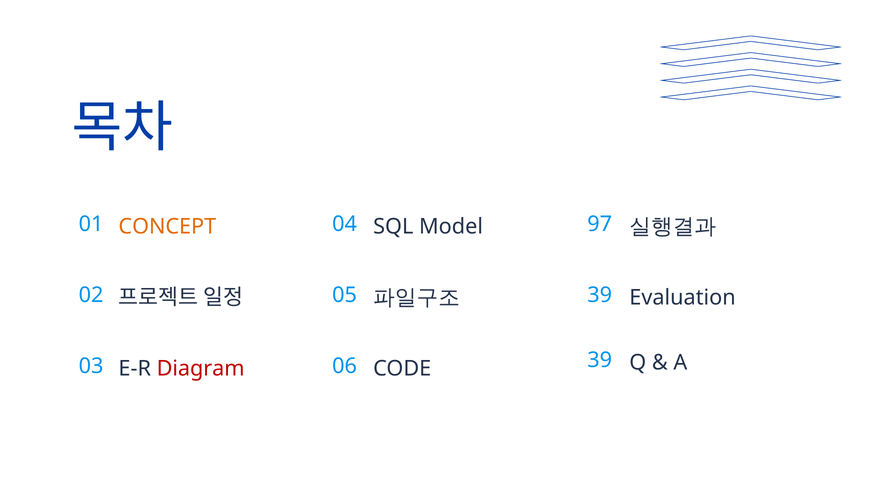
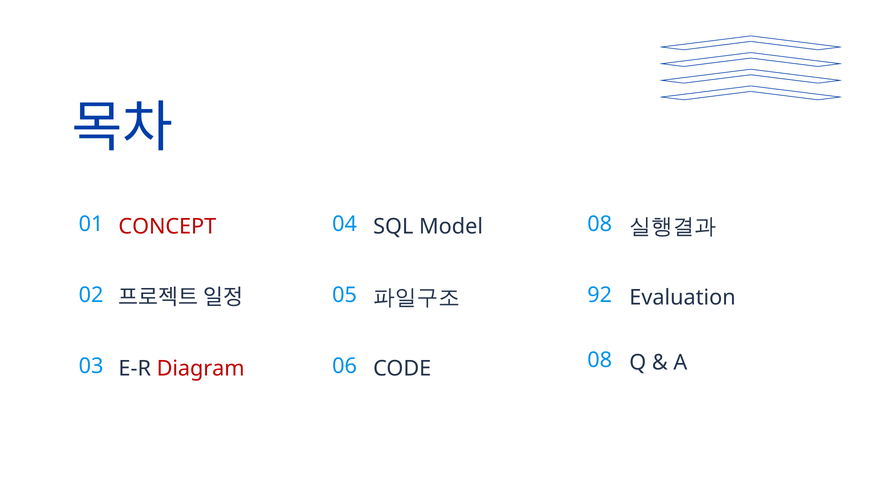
04 97: 97 -> 08 (600, 224)
CONCEPT colour: orange -> red (167, 227)
05 39: 39 -> 92 (600, 295)
CODE 39: 39 -> 08 (600, 360)
